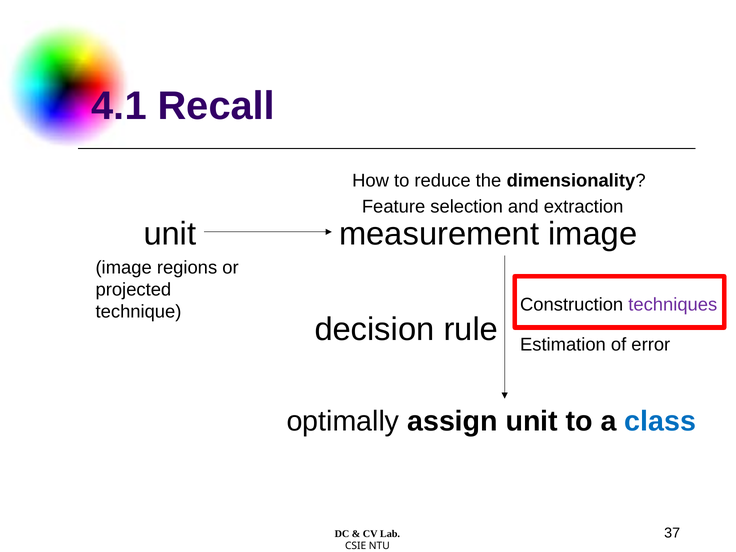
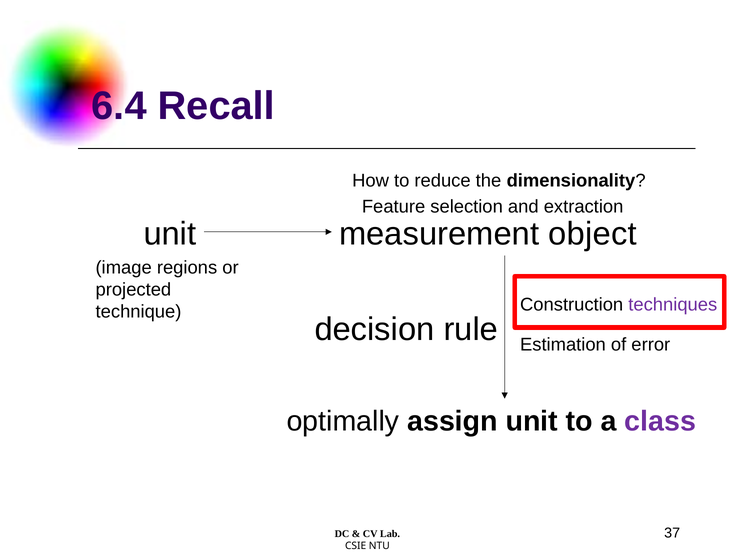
4.1: 4.1 -> 6.4 (119, 106)
measurement image: image -> object (593, 234)
class colour: blue -> purple (660, 421)
